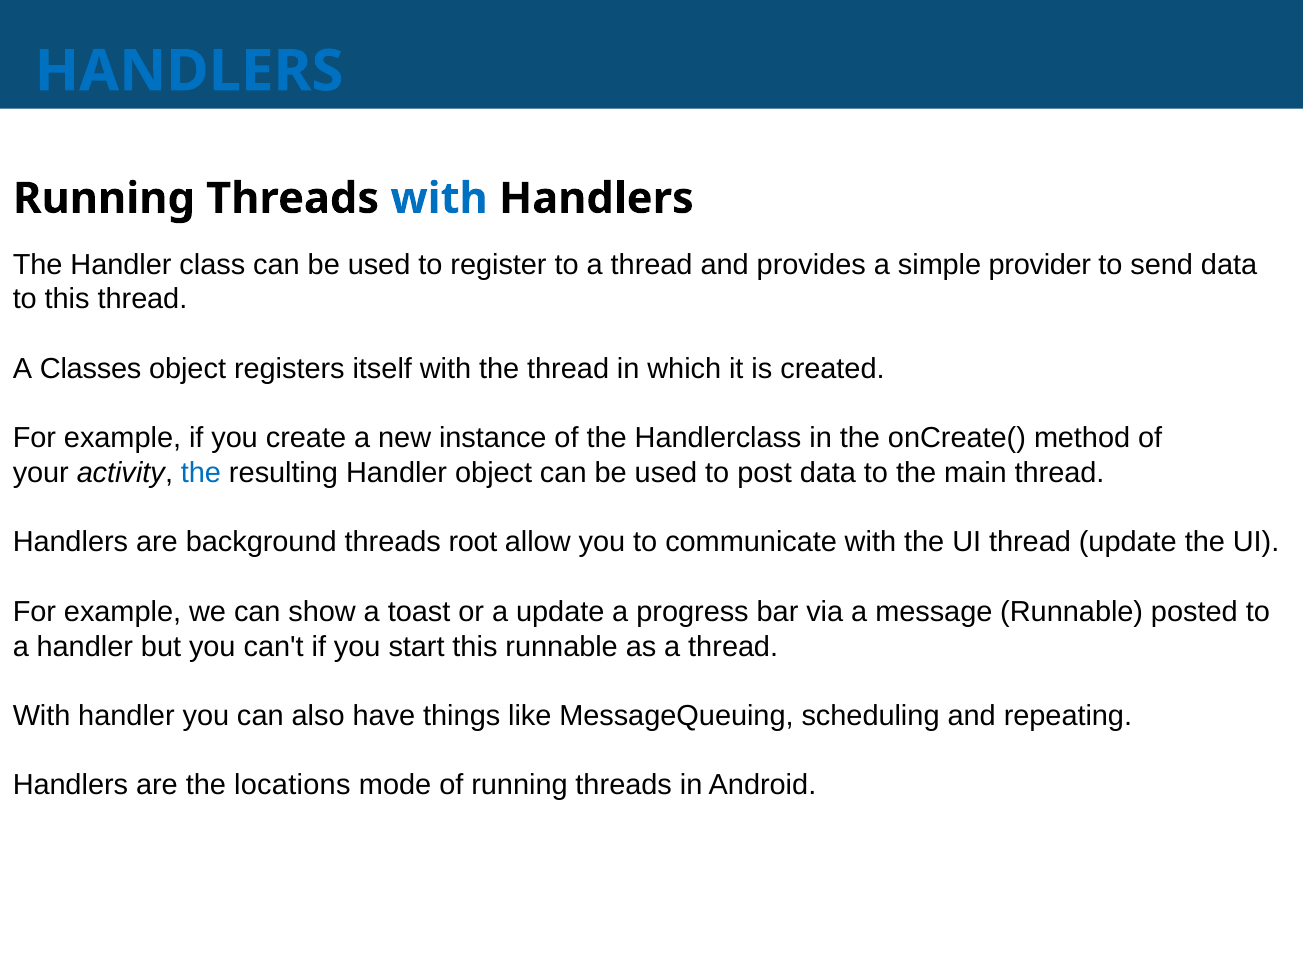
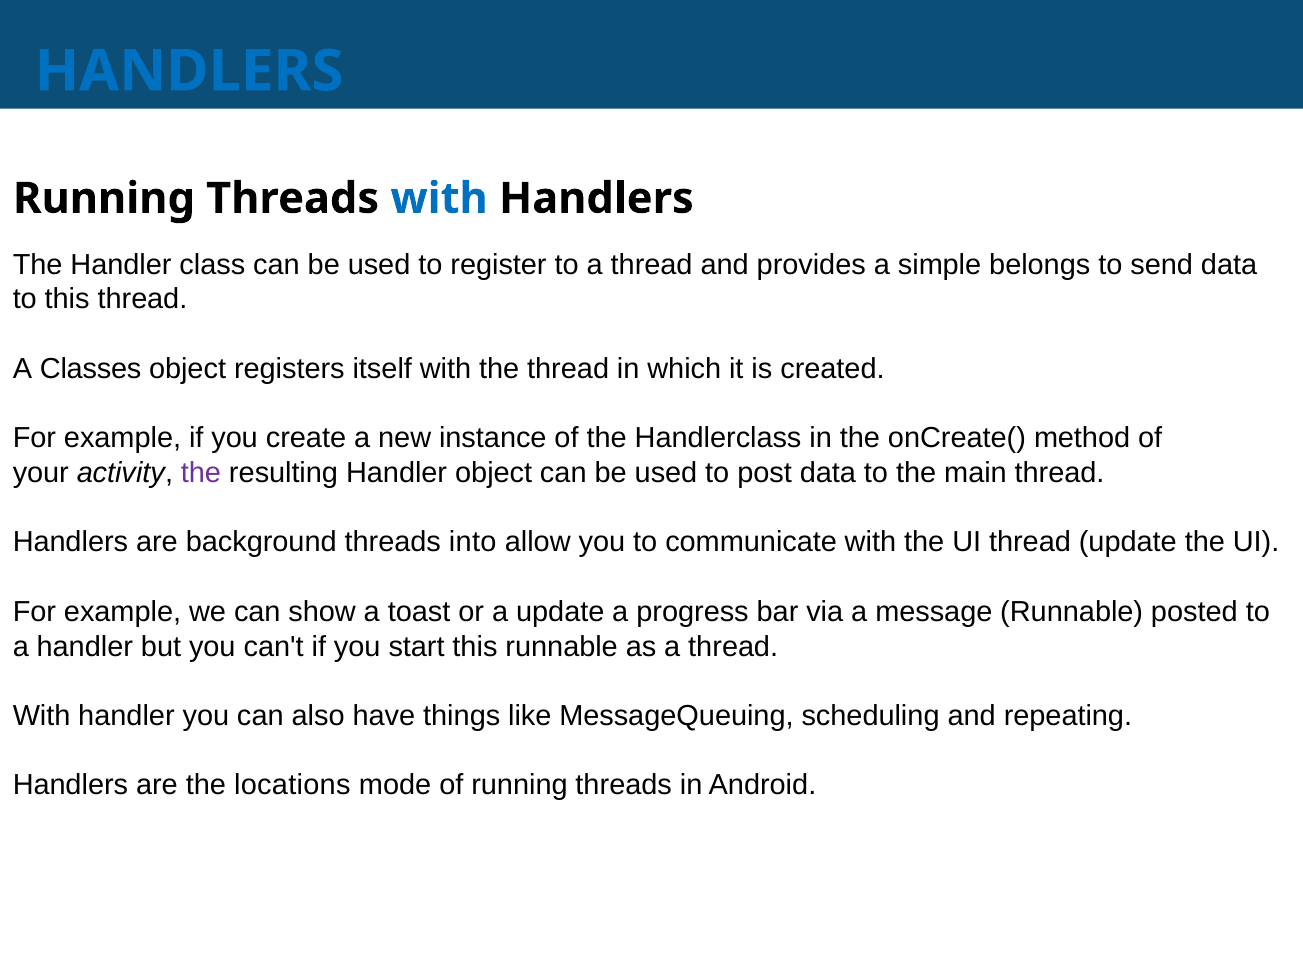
provider: provider -> belongs (1040, 265)
the colour: blue -> purple (201, 473)
root: root -> into (473, 542)
